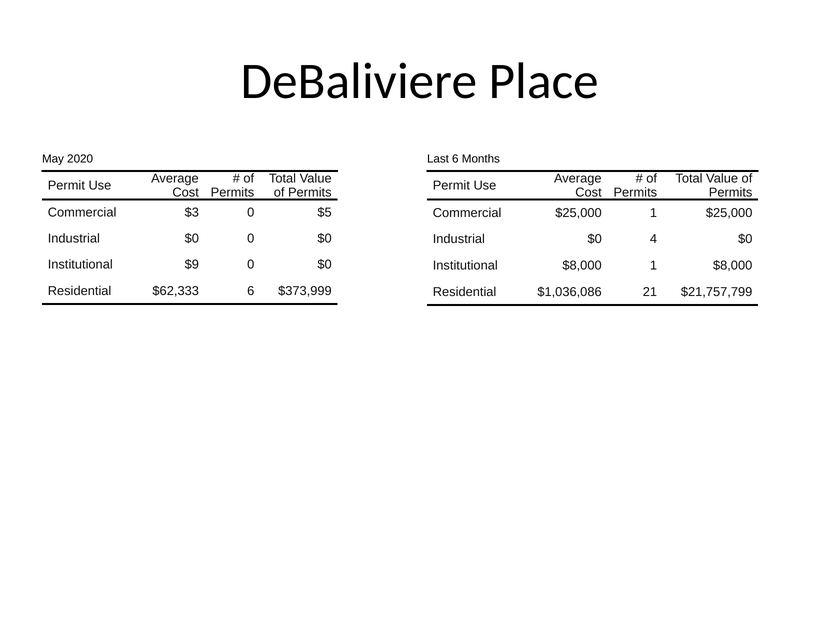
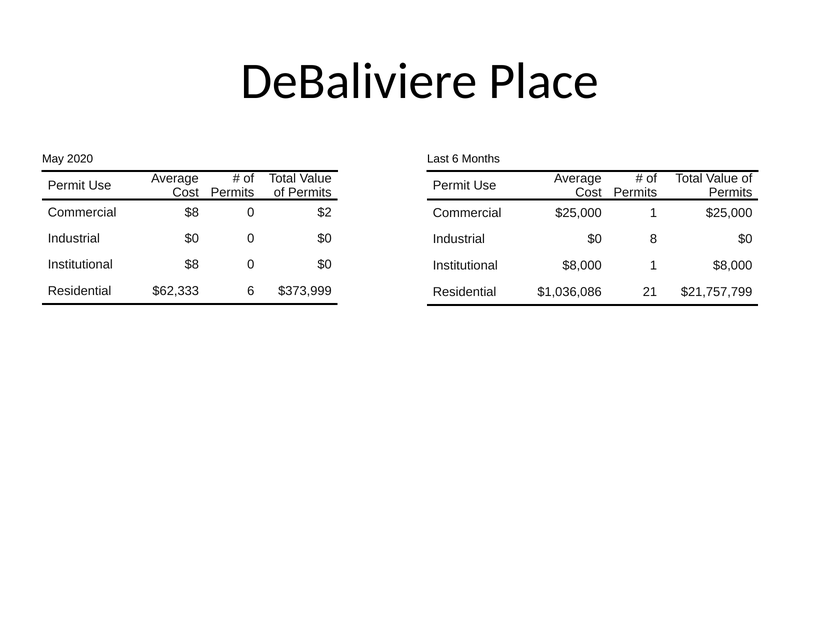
Commercial $3: $3 -> $8 (192, 213)
$5: $5 -> $2 (325, 213)
4: 4 -> 8 (654, 239)
Institutional $9: $9 -> $8 (192, 265)
